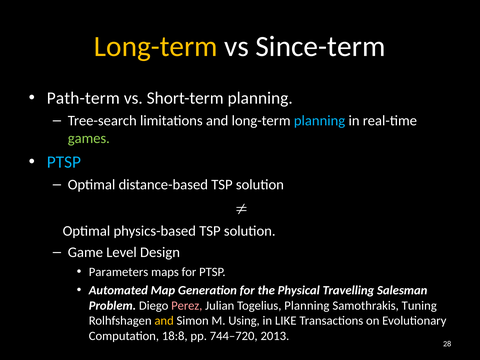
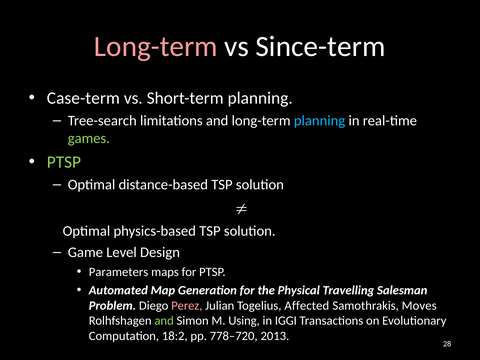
Long-term colour: yellow -> pink (156, 46)
Path-term: Path-term -> Case-term (83, 98)
PTSP colour: light blue -> light green (64, 162)
Togelius Planning: Planning -> Affected (307, 305)
Tuning: Tuning -> Moves (419, 305)
and colour: yellow -> light green (164, 321)
LIKE: LIKE -> IGGI (286, 321)
18:8: 18:8 -> 18:2 (175, 336)
744–720: 744–720 -> 778–720 (234, 336)
